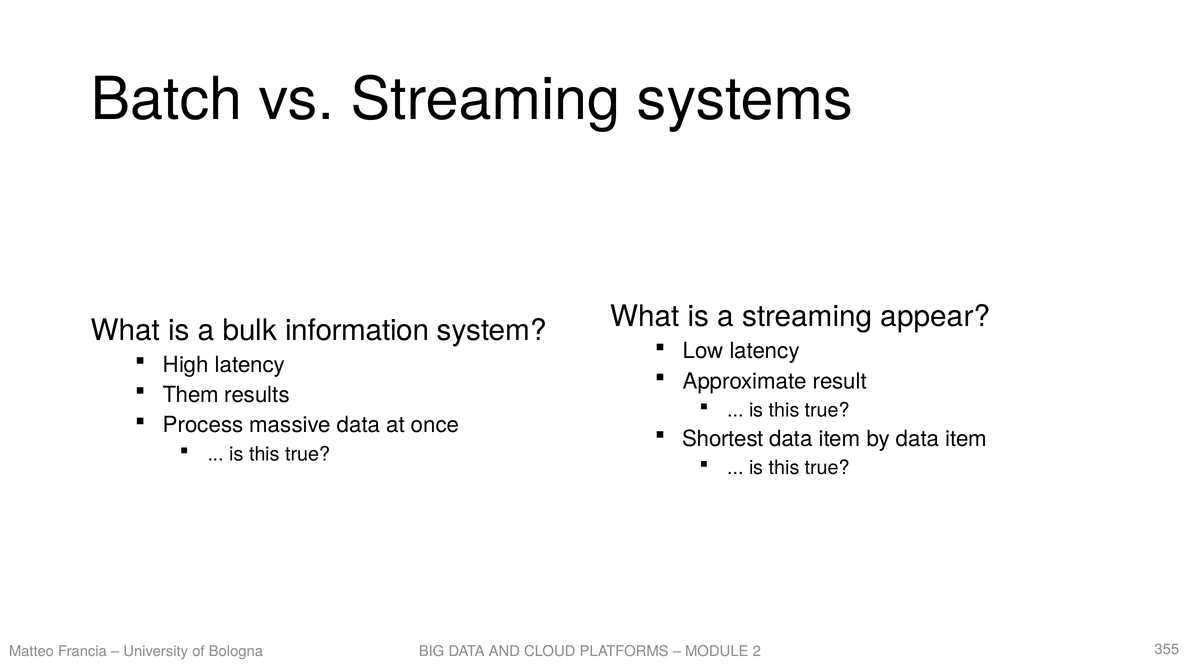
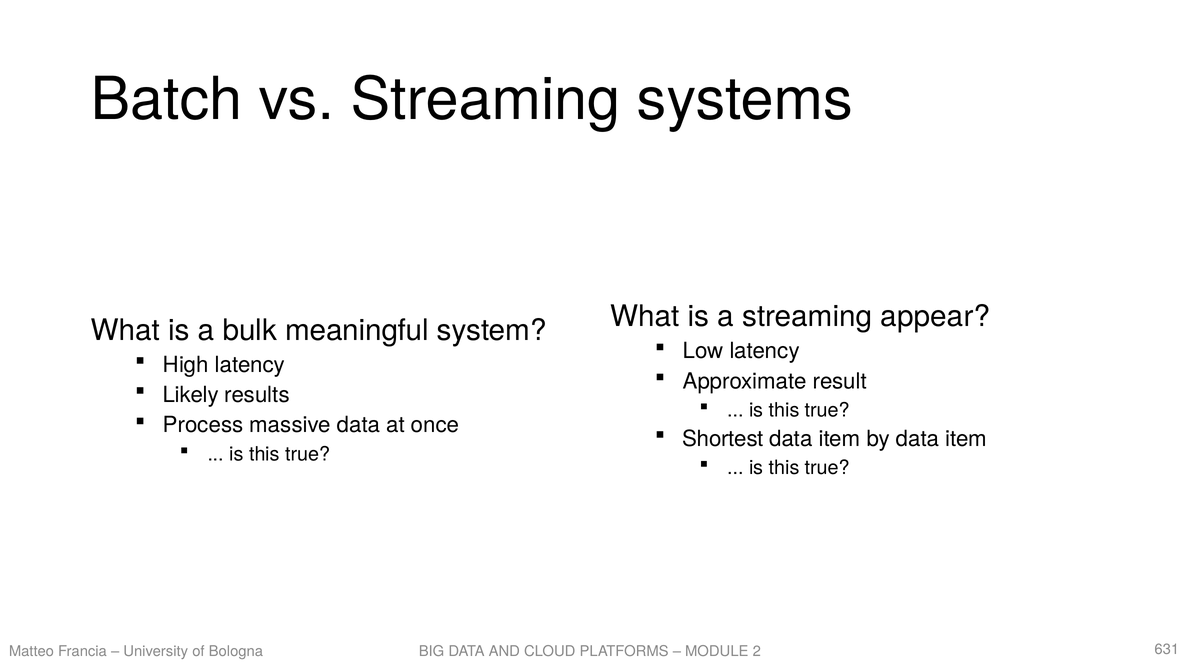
information: information -> meaningful (357, 331)
Them: Them -> Likely (191, 395)
355: 355 -> 631 (1167, 650)
